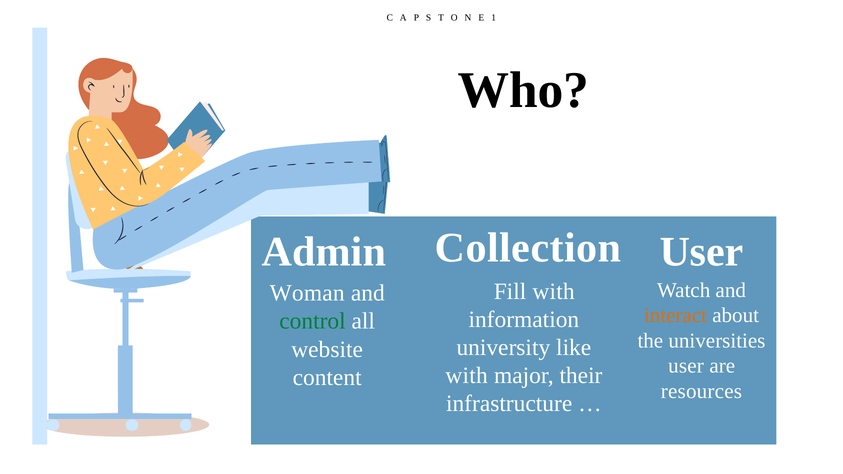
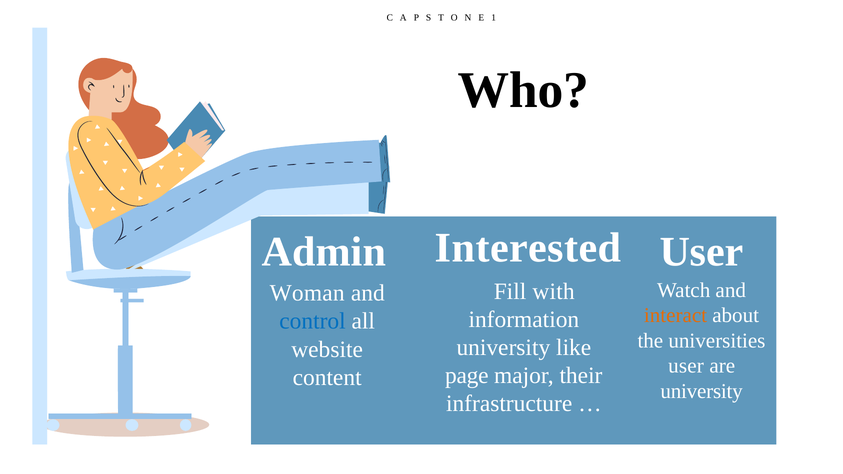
Collection: Collection -> Interested (528, 248)
control colour: green -> blue (312, 321)
with: with -> page (467, 376)
resources: resources -> university (702, 391)
